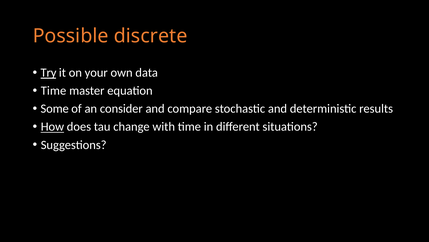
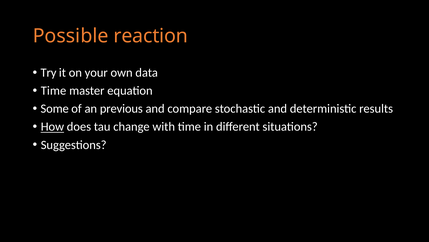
discrete: discrete -> reaction (151, 36)
Try underline: present -> none (48, 73)
consider: consider -> previous (121, 109)
